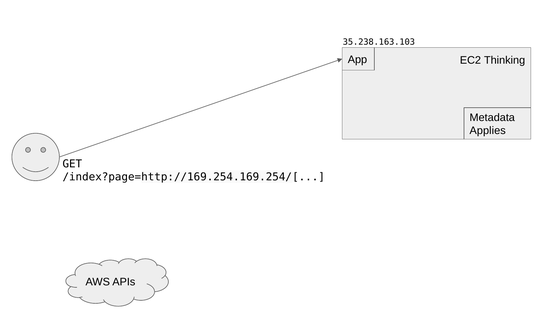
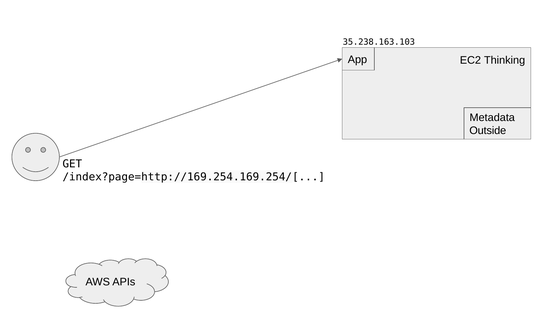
Applies: Applies -> Outside (488, 131)
